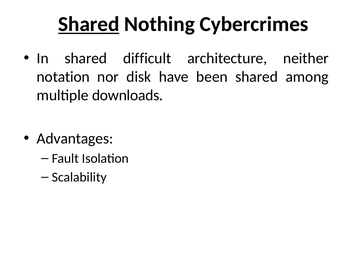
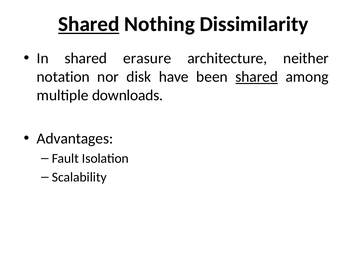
Cybercrimes: Cybercrimes -> Dissimilarity (254, 24)
difficult: difficult -> erasure (147, 58)
shared underline: none -> present (257, 77)
